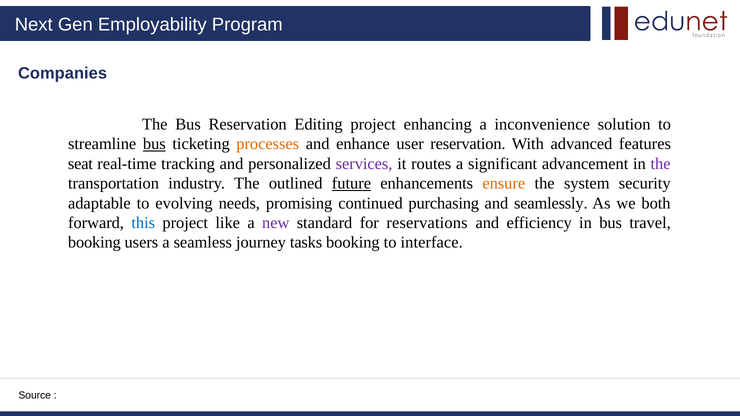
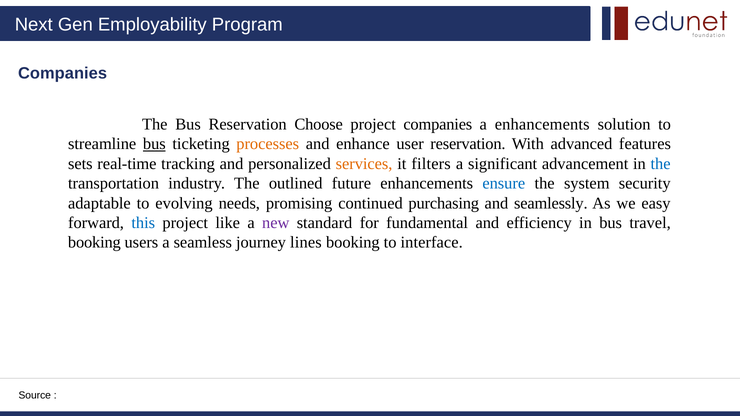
Editing: Editing -> Choose (319, 124)
project enhancing: enhancing -> companies (438, 124)
a inconvenience: inconvenience -> enhancements (542, 124)
seat: seat -> sets (80, 164)
services colour: purple -> orange (364, 164)
routes: routes -> filters (431, 164)
the colour: purple -> blue (661, 164)
future underline: present -> none (351, 184)
ensure colour: orange -> blue (504, 184)
both: both -> easy (656, 203)
reservations: reservations -> fundamental (427, 223)
tasks: tasks -> lines (306, 243)
